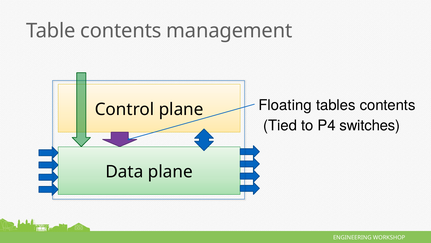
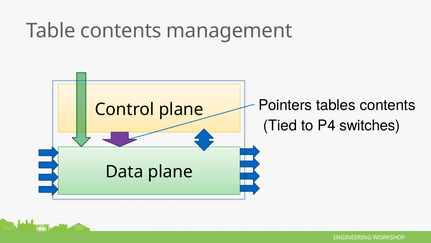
Floating: Floating -> Pointers (285, 105)
